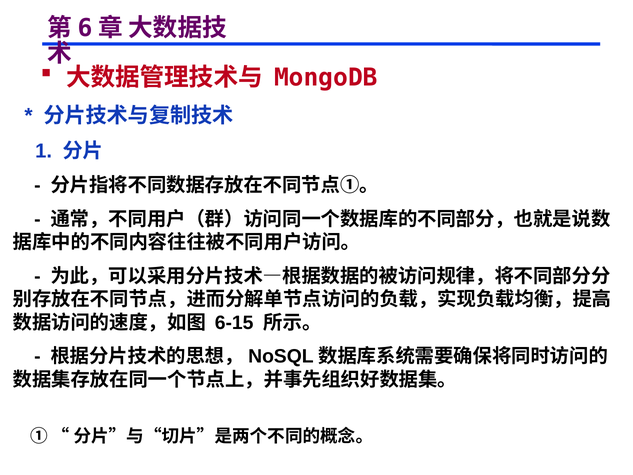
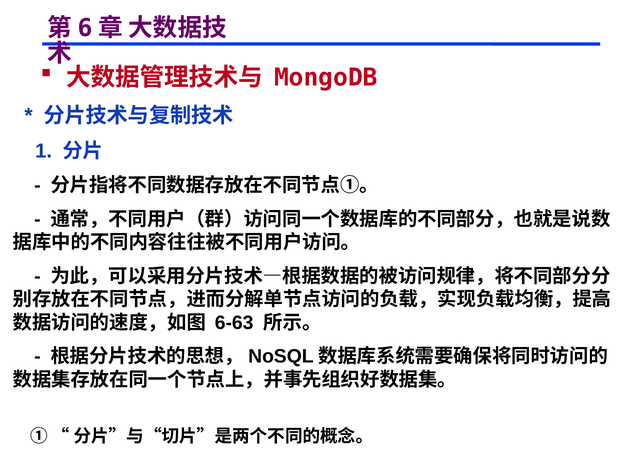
6-15: 6-15 -> 6-63 (234, 323)
